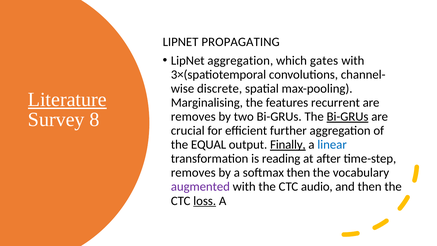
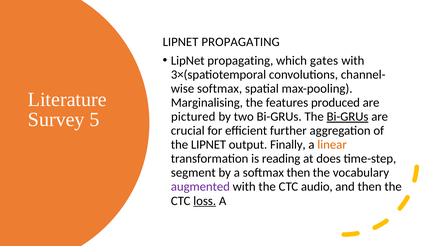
aggregation: aggregation -> propagating (240, 61)
discrete: discrete -> softmax (220, 89)
Literature underline: present -> none (67, 100)
recurrent: recurrent -> produced (335, 103)
8: 8 -> 5 (95, 120)
removes: removes -> pictured (193, 117)
the EQUAL: EQUAL -> LIPNET (209, 145)
Finally underline: present -> none (288, 145)
linear colour: blue -> orange (332, 145)
after: after -> does (329, 159)
removes: removes -> segment (193, 173)
